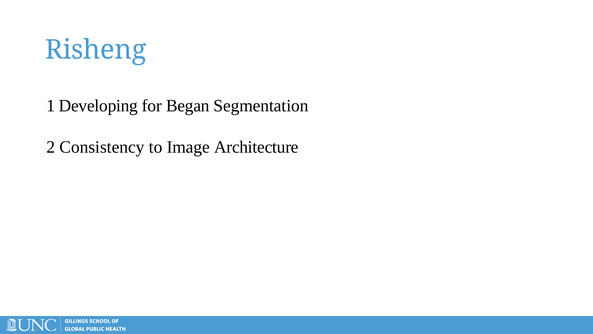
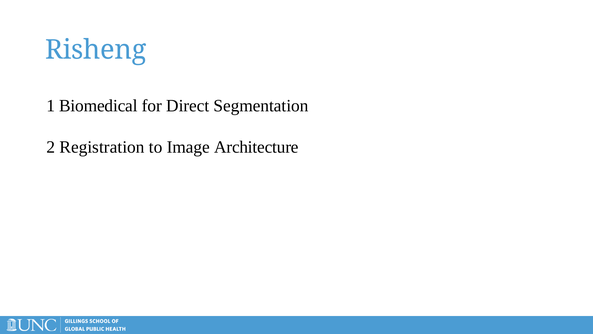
Developing: Developing -> Biomedical (98, 106)
Began: Began -> Direct (188, 106)
Consistency: Consistency -> Registration (102, 147)
